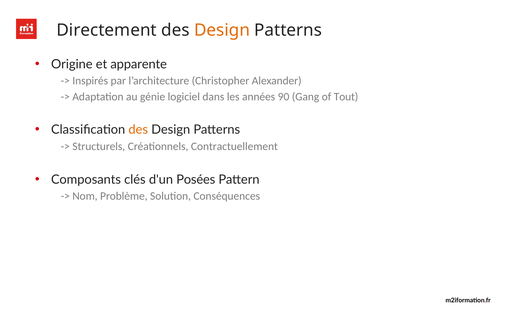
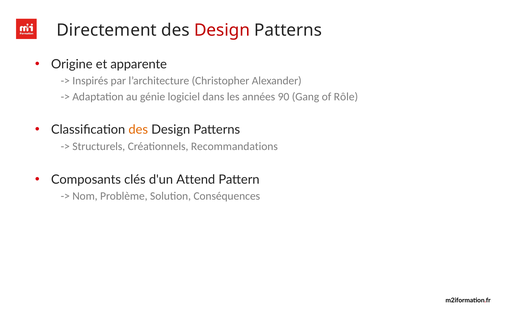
Design colour: orange -> red (222, 30)
Tout: Tout -> Rôle (346, 97)
Contractuellement: Contractuellement -> Recommandations (234, 147)
Posées: Posées -> Attend (196, 180)
